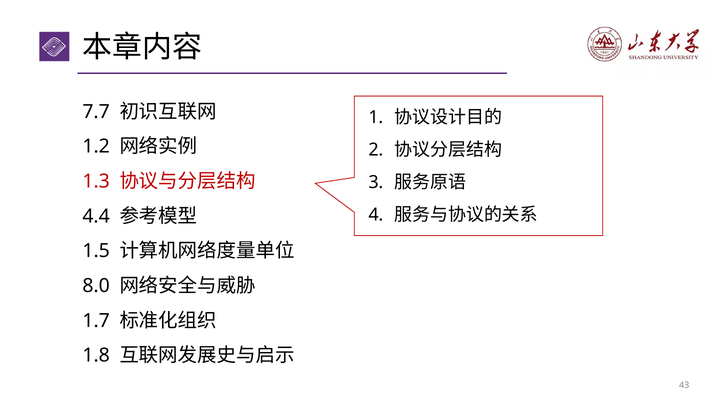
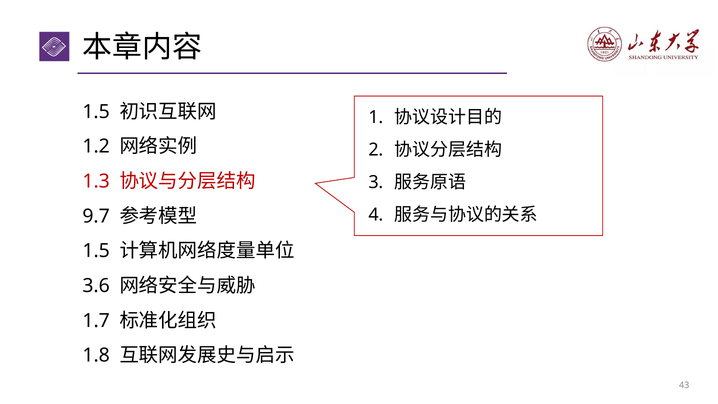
7.7: 7.7 -> 1.5 (96, 112)
4.4: 4.4 -> 9.7 (96, 216)
8.0: 8.0 -> 3.6 (96, 286)
